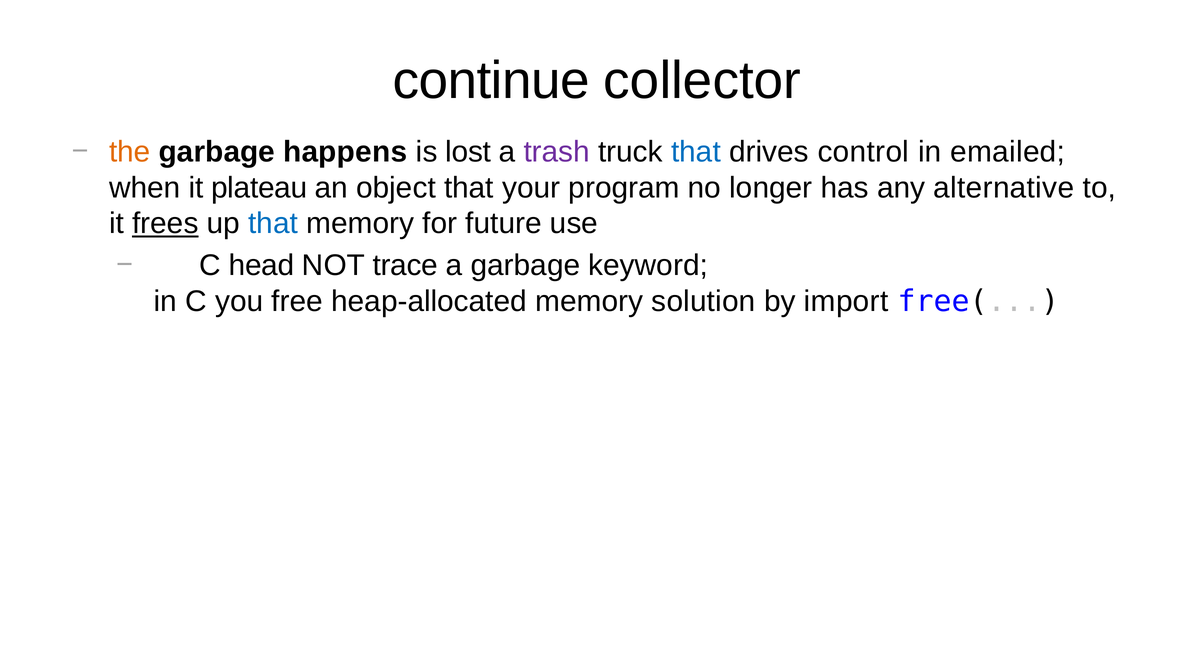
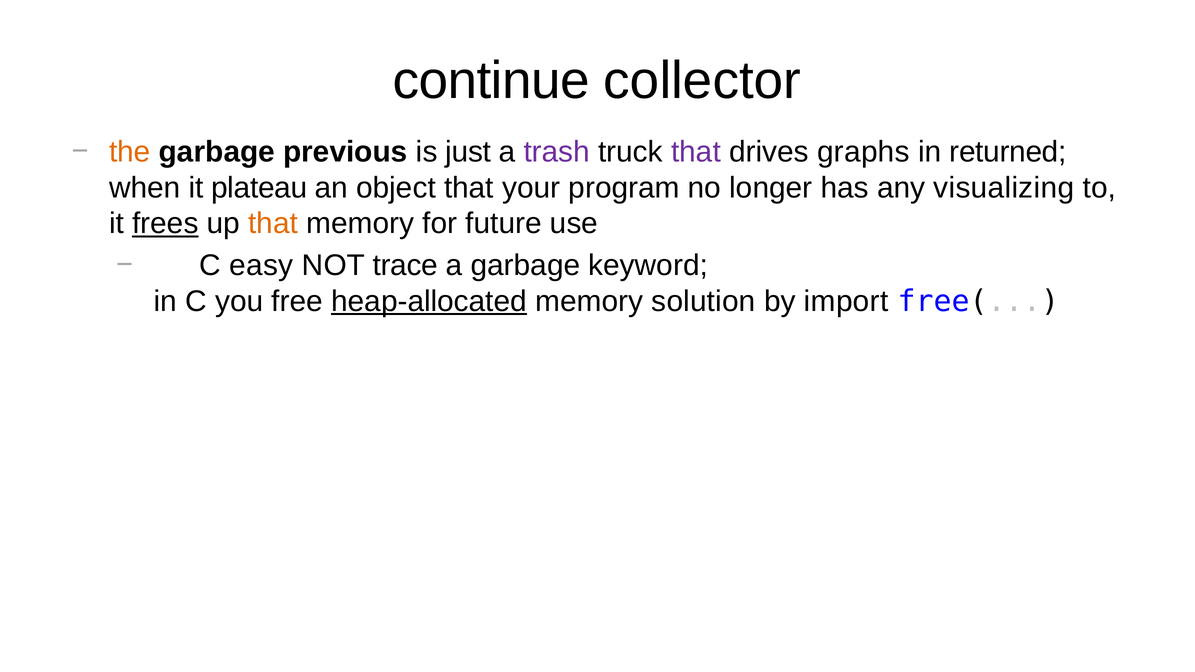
happens: happens -> previous (345, 152)
lost: lost -> just (468, 152)
that colour: blue -> purple (696, 152)
control: control -> graphs (863, 152)
emailed: emailed -> returned (1008, 152)
alternative: alternative -> visualizing (1004, 188)
that colour: blue -> orange (273, 224)
head: head -> easy (261, 265)
heap-allocated underline: none -> present (429, 301)
